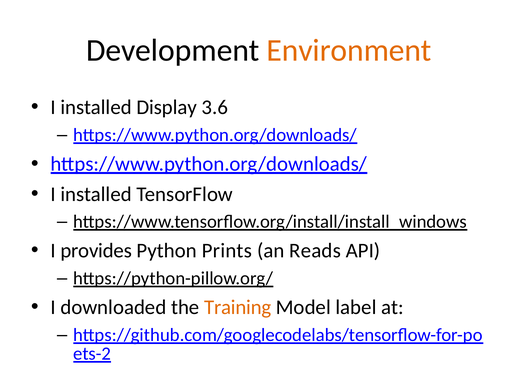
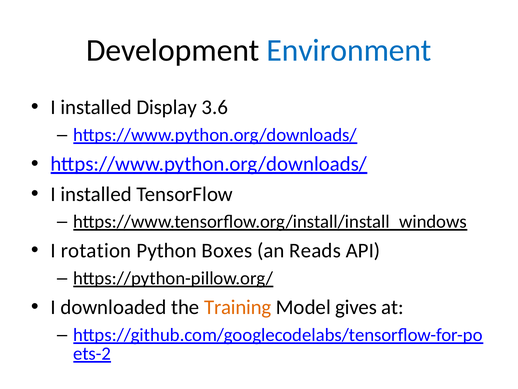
Environment colour: orange -> blue (349, 50)
provides: provides -> rotation (96, 250)
Prints: Prints -> Boxes (227, 250)
label: label -> gives (356, 307)
